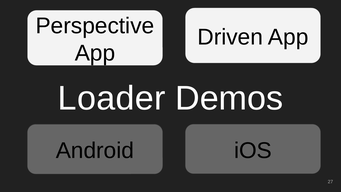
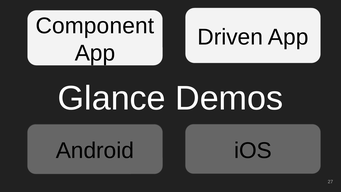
Perspective: Perspective -> Component (95, 26)
Loader: Loader -> Glance (112, 98)
